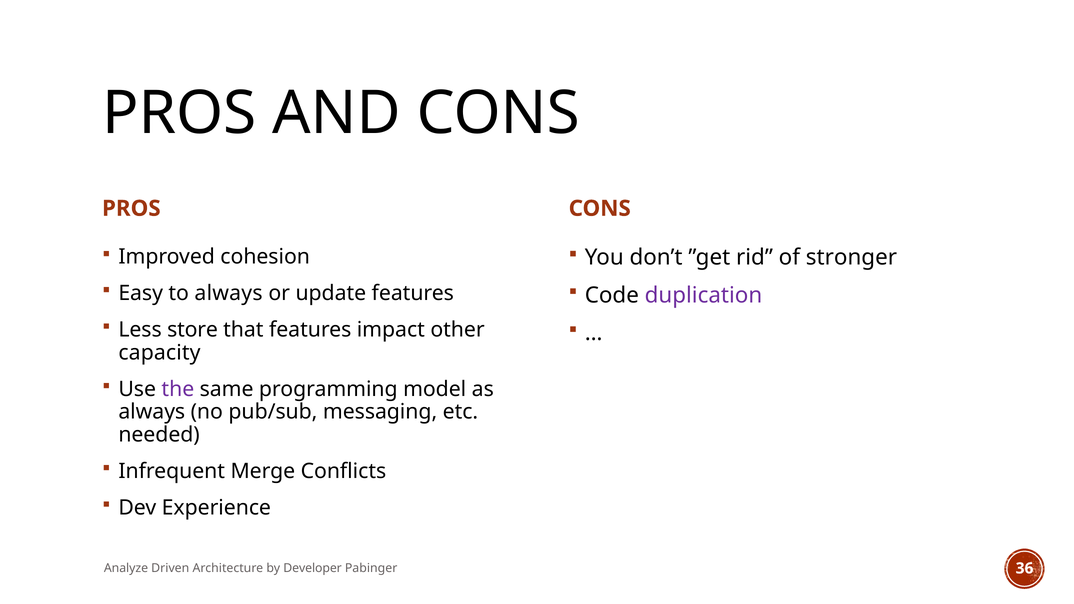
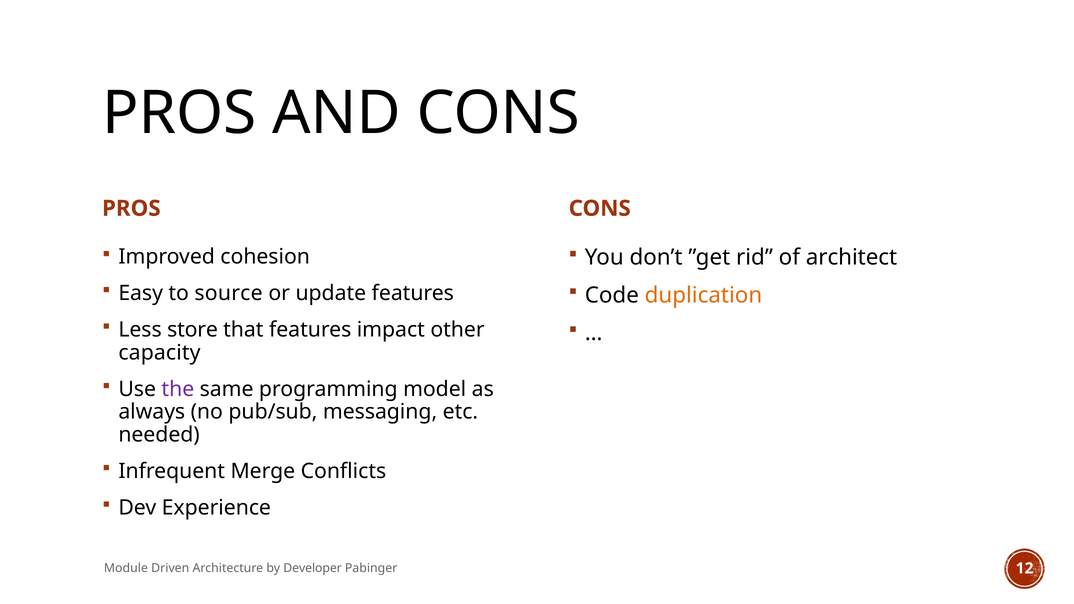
stronger: stronger -> architect (851, 258)
to always: always -> source (229, 293)
duplication colour: purple -> orange (703, 295)
Analyze: Analyze -> Module (126, 568)
36: 36 -> 12 (1025, 568)
